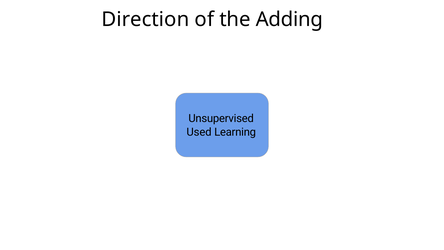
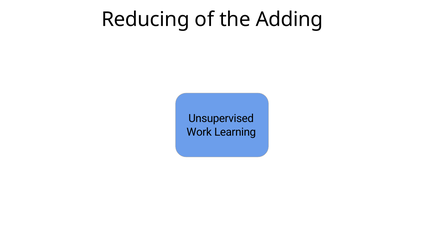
Direction: Direction -> Reducing (145, 19)
Used: Used -> Work (199, 132)
